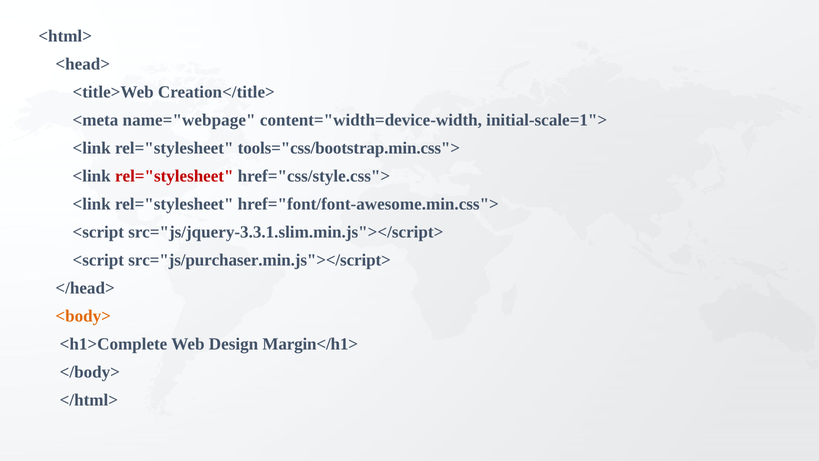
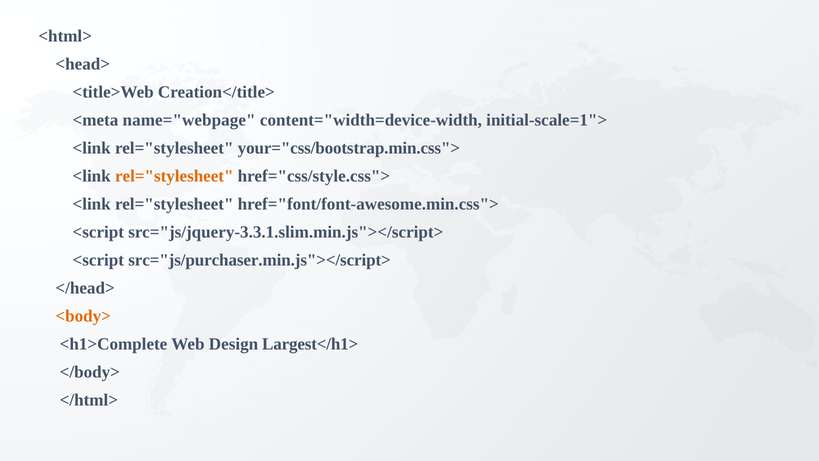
tools="css/bootstrap.min.css">: tools="css/bootstrap.min.css"> -> your="css/bootstrap.min.css"> (349, 148)
rel="stylesheet colour: red -> orange (174, 176)
Margin</h1>: Margin</h1> -> Largest</h1> (310, 344)
